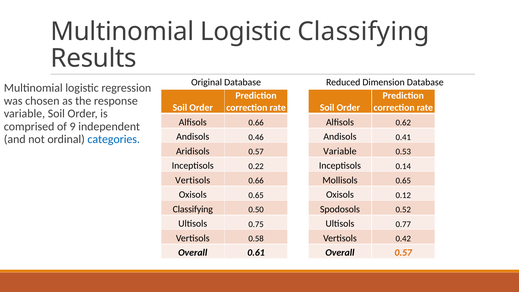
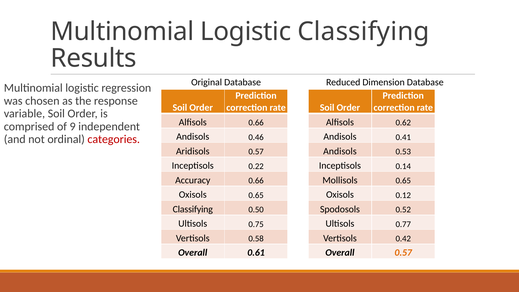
categories colour: blue -> red (114, 139)
Variable: Variable -> Andisols (340, 151)
Vertisols: Vertisols -> Accuracy (193, 180)
